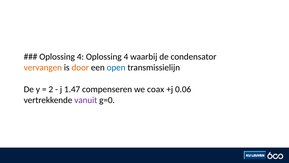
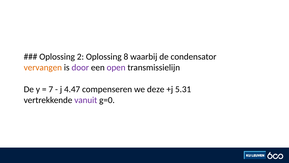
4: 4 -> 2 (80, 57)
4: 4 -> 8 (126, 57)
door colour: orange -> purple (80, 67)
open colour: blue -> purple (116, 67)
2: 2 -> 7 (51, 89)
1.47: 1.47 -> 4.47 (72, 89)
coax: coax -> deze (156, 89)
0.06: 0.06 -> 5.31 (183, 89)
